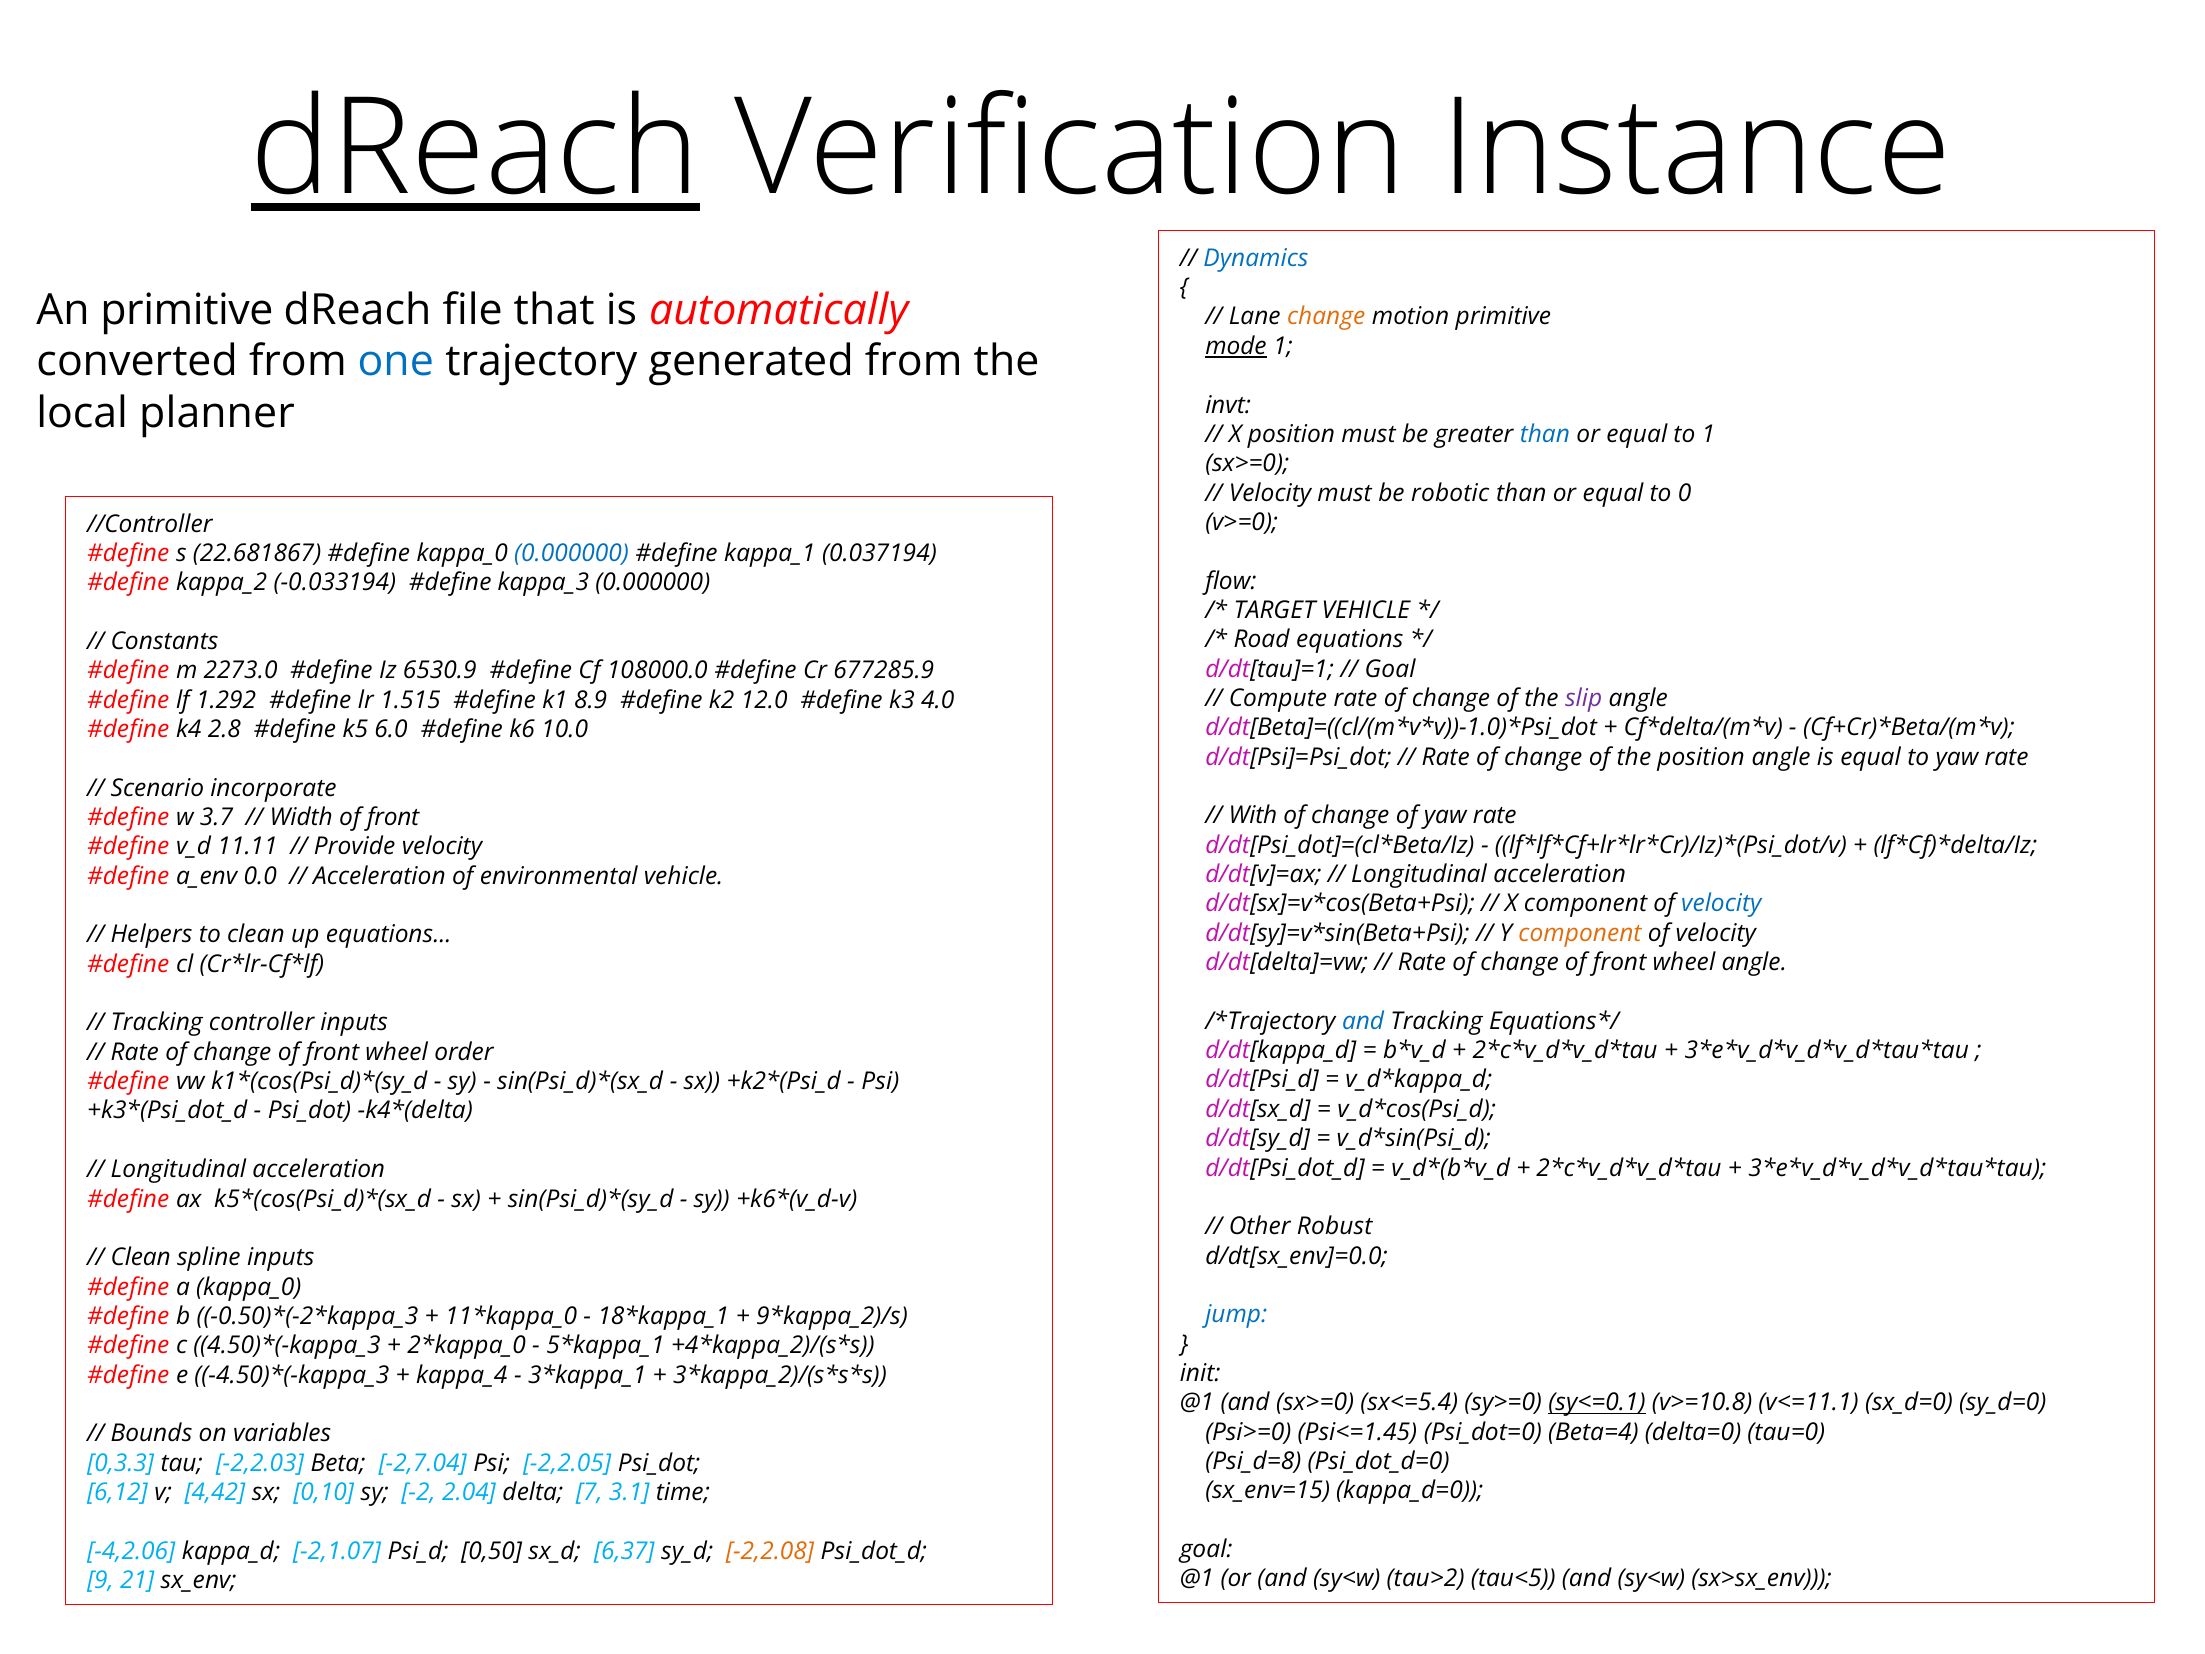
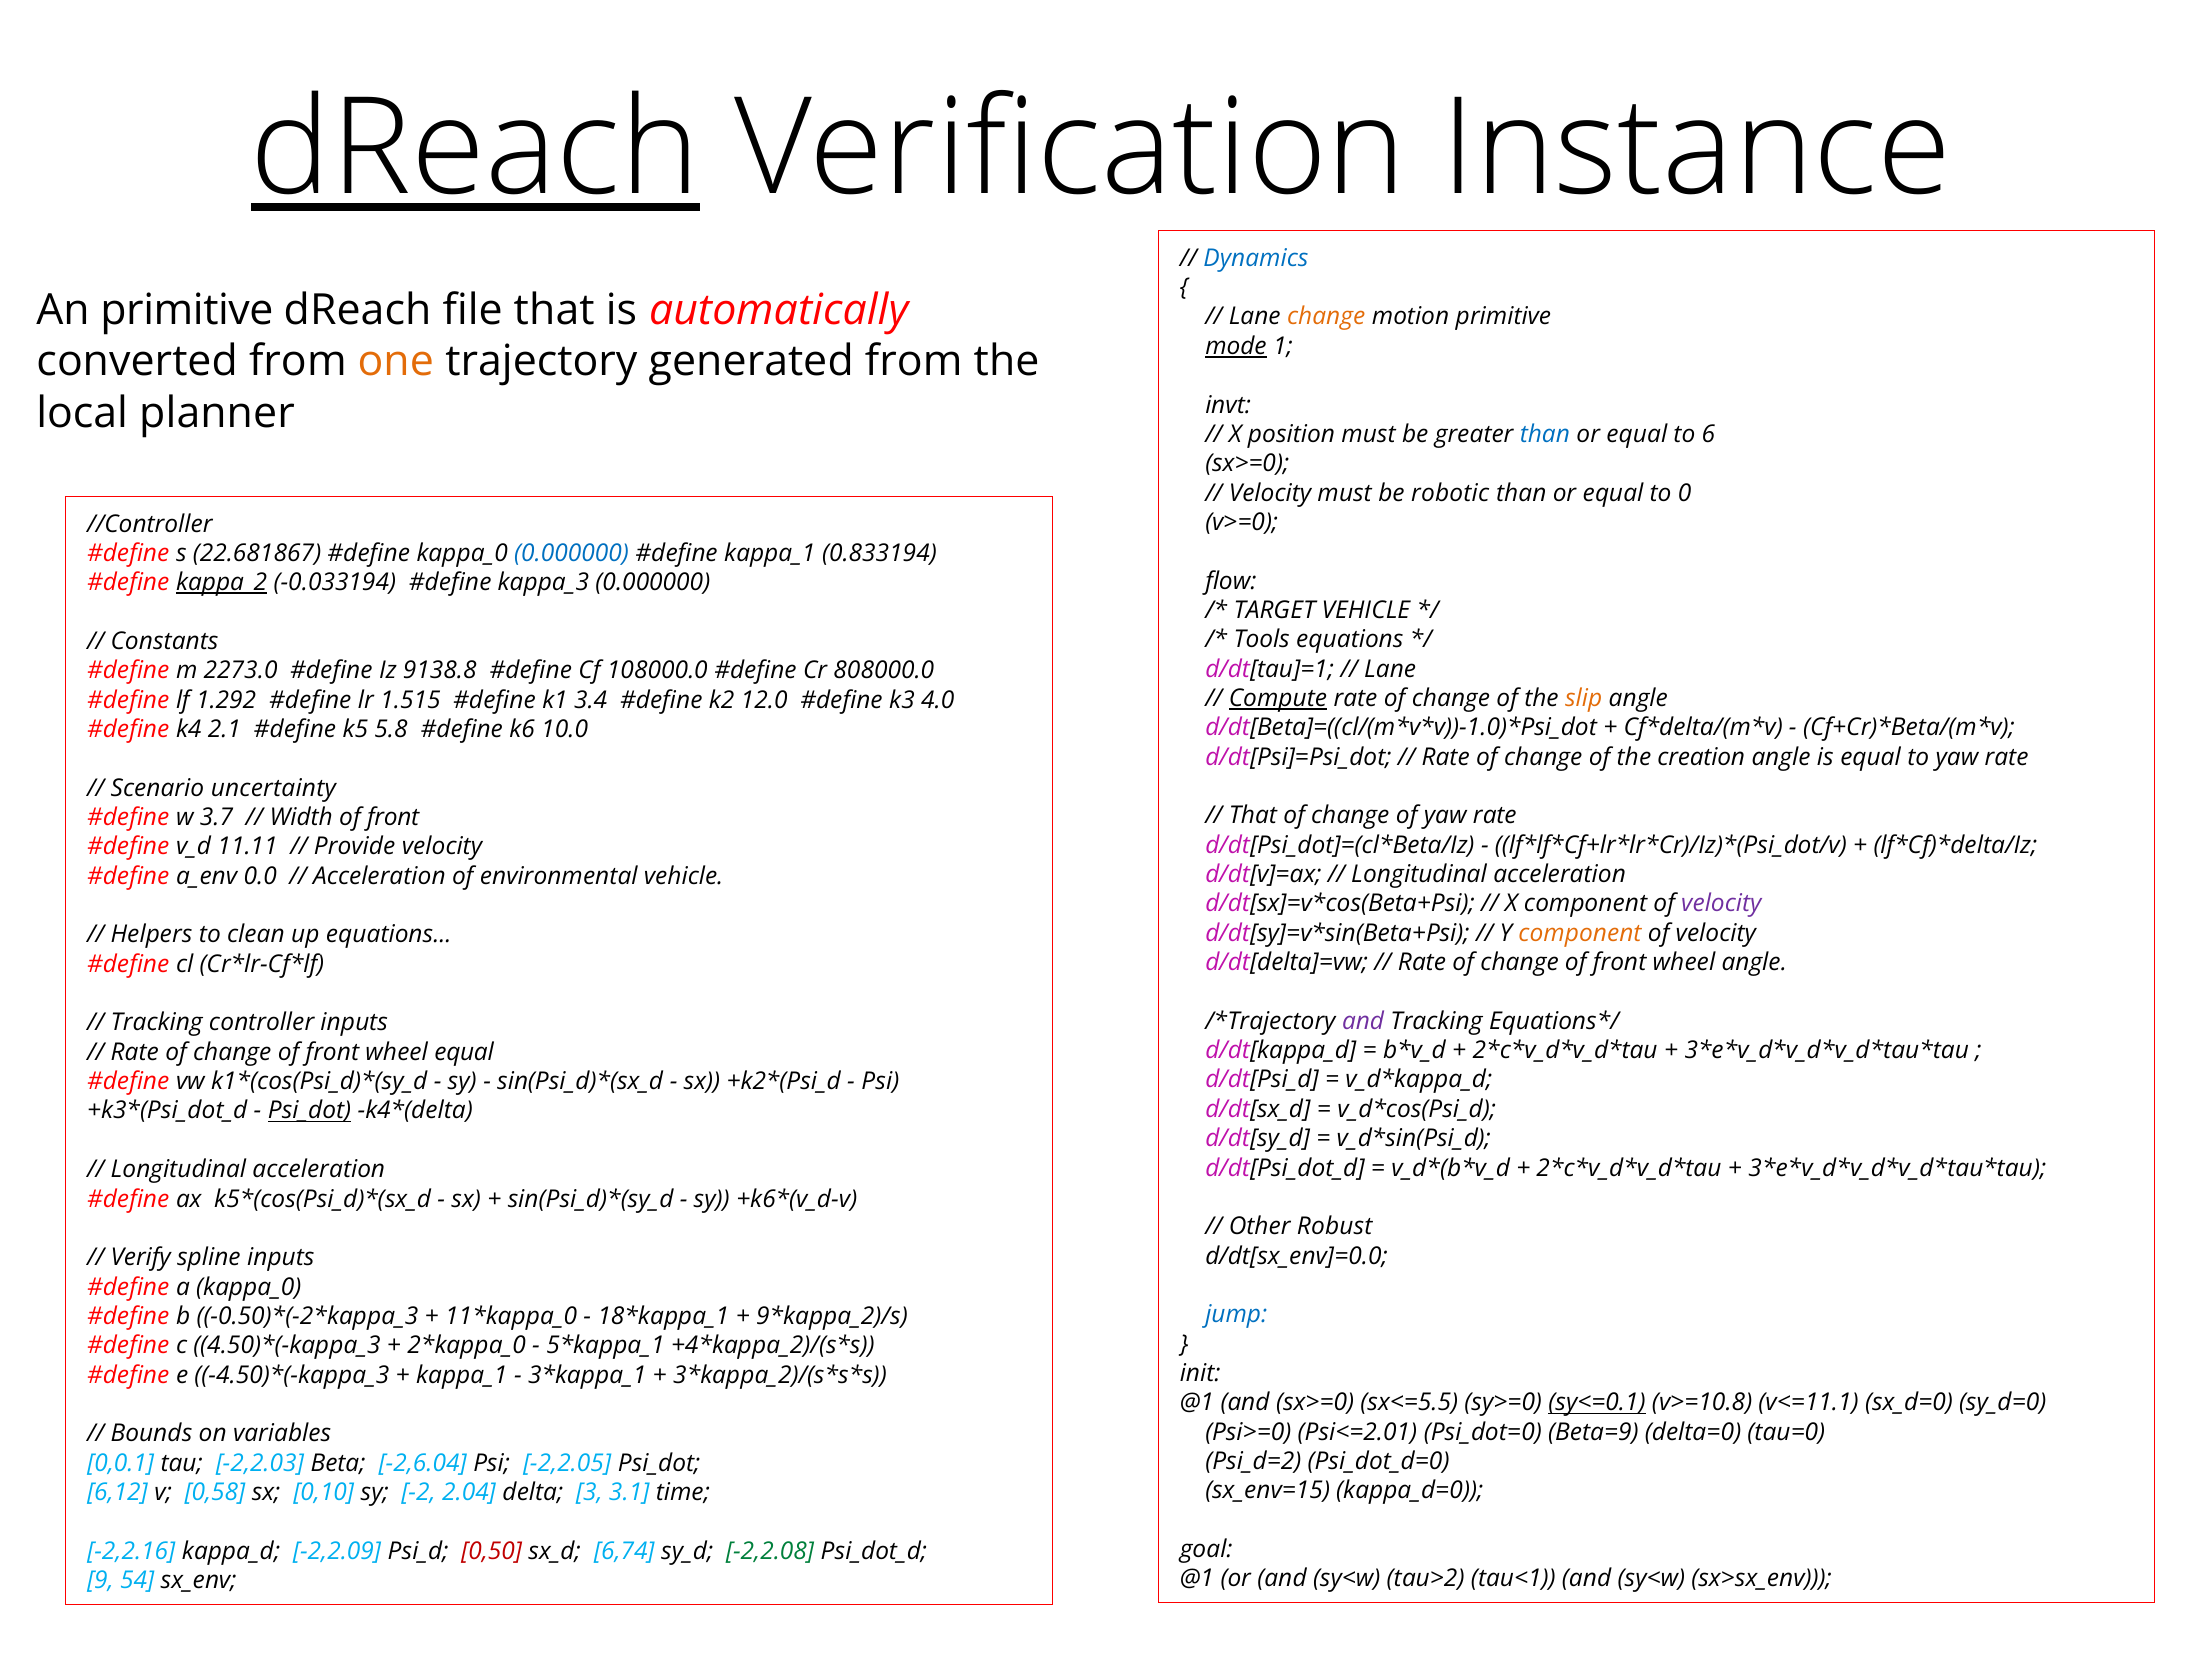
one colour: blue -> orange (396, 361)
to 1: 1 -> 6 (1708, 434)
0.037194: 0.037194 -> 0.833194 (879, 553)
kappa_2 underline: none -> present (222, 583)
Road: Road -> Tools (1262, 640)
Goal: Goal -> Lane (1390, 669)
6530.9: 6530.9 -> 9138.8 (440, 671)
677285.9: 677285.9 -> 808000.0 (884, 671)
Compute underline: none -> present (1278, 698)
slip colour: purple -> orange (1584, 698)
8.9: 8.9 -> 3.4 (591, 700)
2.8: 2.8 -> 2.1 (224, 729)
6.0: 6.0 -> 5.8 (391, 729)
the position: position -> creation (1701, 757)
incorporate: incorporate -> uncertainty (273, 788)
With: With -> That (1253, 816)
velocity colour: blue -> purple (1721, 904)
and colour: blue -> purple (1363, 1021)
wheel order: order -> equal (464, 1052)
Psi_dot underline: none -> present (310, 1111)
Clean: Clean -> Verify (141, 1257)
kappa_4: kappa_4 -> kappa_1 (462, 1375)
sx<=5.4: sx<=5.4 -> sx<=5.5 (1409, 1403)
Psi<=1.45: Psi<=1.45 -> Psi<=2.01 (1357, 1432)
Beta=4: Beta=4 -> Beta=9 (1593, 1432)
Psi_d=8: Psi_d=8 -> Psi_d=2 (1253, 1461)
0,3.3: 0,3.3 -> 0,0.1 (121, 1463)
-2,7.04: -2,7.04 -> -2,6.04 (423, 1463)
4,42: 4,42 -> 0,58 (215, 1492)
7: 7 -> 3 (589, 1492)
-4,2.06: -4,2.06 -> -2,2.16 (131, 1551)
-2,1.07: -2,1.07 -> -2,2.09 (337, 1551)
0,50 colour: black -> red (492, 1551)
6,37: 6,37 -> 6,74 (624, 1551)
-2,2.08 colour: orange -> green (770, 1551)
tau<5: tau<5 -> tau<1 (1513, 1579)
21: 21 -> 54 (137, 1580)
